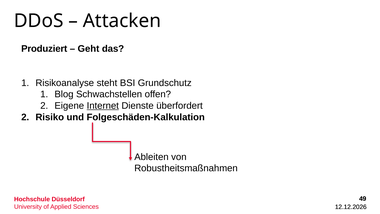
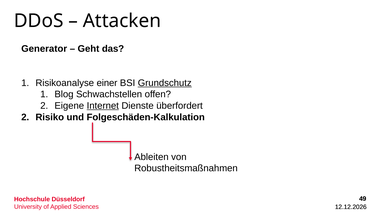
Produziert: Produziert -> Generator (44, 49)
steht: steht -> einer (107, 83)
Grundschutz underline: none -> present (165, 83)
